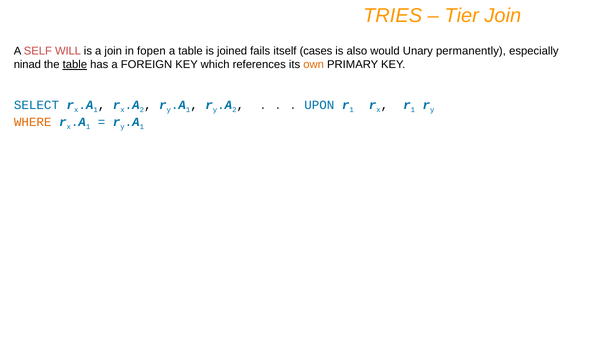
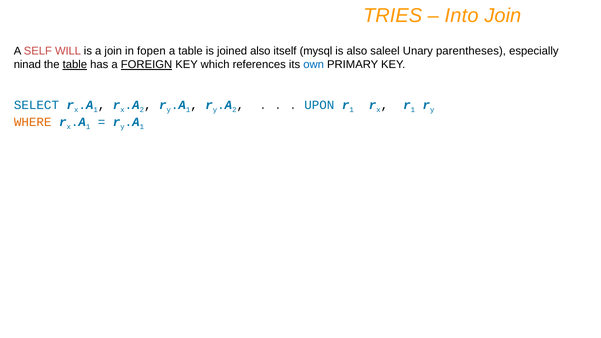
Tier: Tier -> Into (462, 16)
joined fails: fails -> also (260, 51)
cases: cases -> mysql (316, 51)
would: would -> saleel (385, 51)
permanently: permanently -> parentheses (471, 51)
FOREIGN underline: none -> present (147, 65)
own colour: orange -> blue (314, 65)
